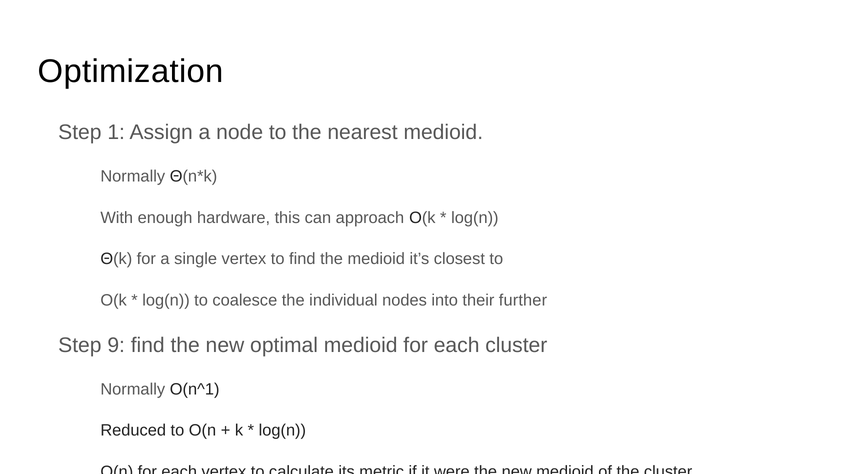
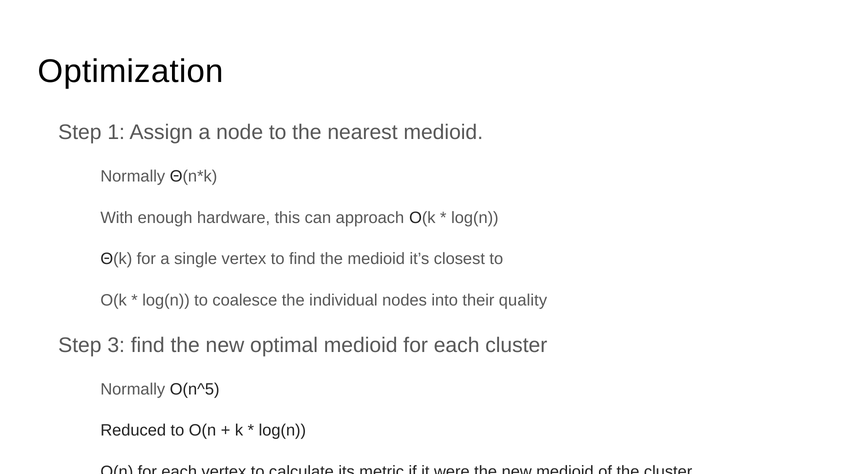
further: further -> quality (523, 300)
9: 9 -> 3 (116, 346)
O(n^1: O(n^1 -> O(n^5 (195, 389)
